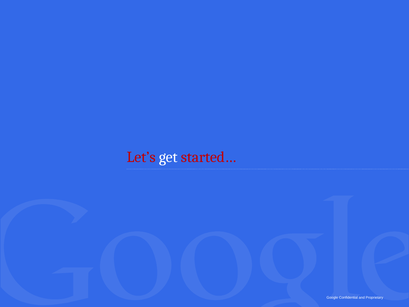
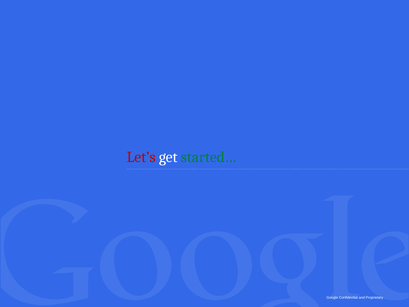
started… colour: red -> green (209, 157)
